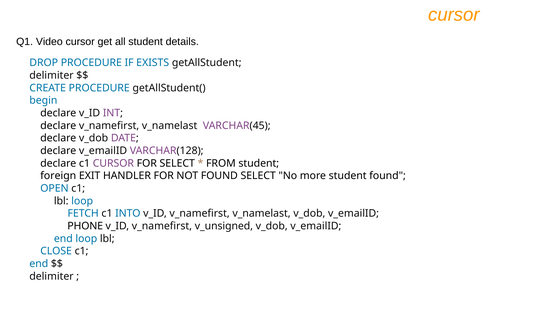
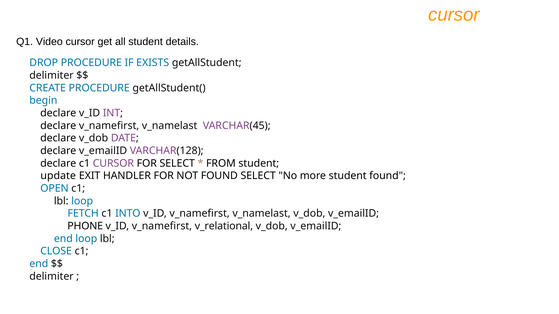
foreign: foreign -> update (58, 176)
v_unsigned: v_unsigned -> v_relational (224, 226)
